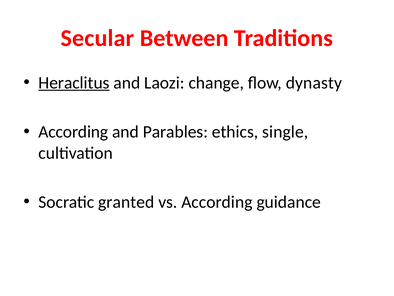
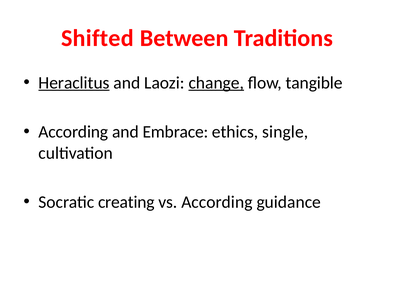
Secular: Secular -> Shifted (97, 38)
change underline: none -> present (216, 83)
dynasty: dynasty -> tangible (314, 83)
Parables: Parables -> Embrace (175, 132)
granted: granted -> creating (126, 202)
